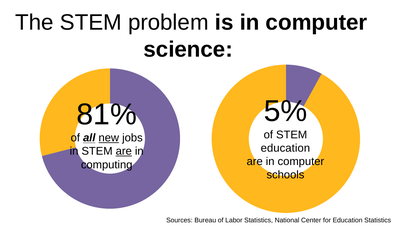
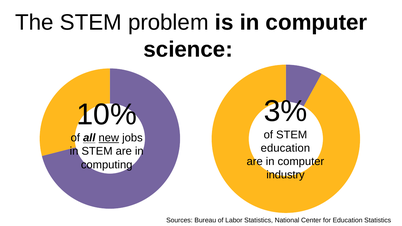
5%: 5% -> 3% (285, 111)
81%: 81% -> 10% (107, 115)
are underline: present -> none (124, 151)
schools: schools -> industry (285, 175)
